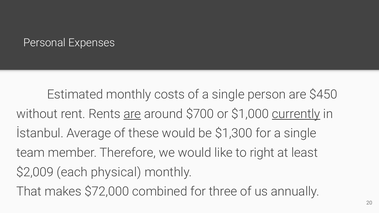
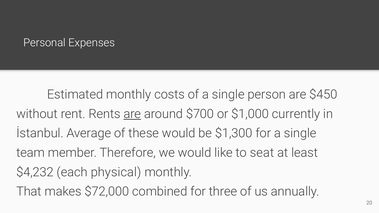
currently underline: present -> none (296, 114)
right: right -> seat (262, 153)
$2,009: $2,009 -> $4,232 (35, 172)
